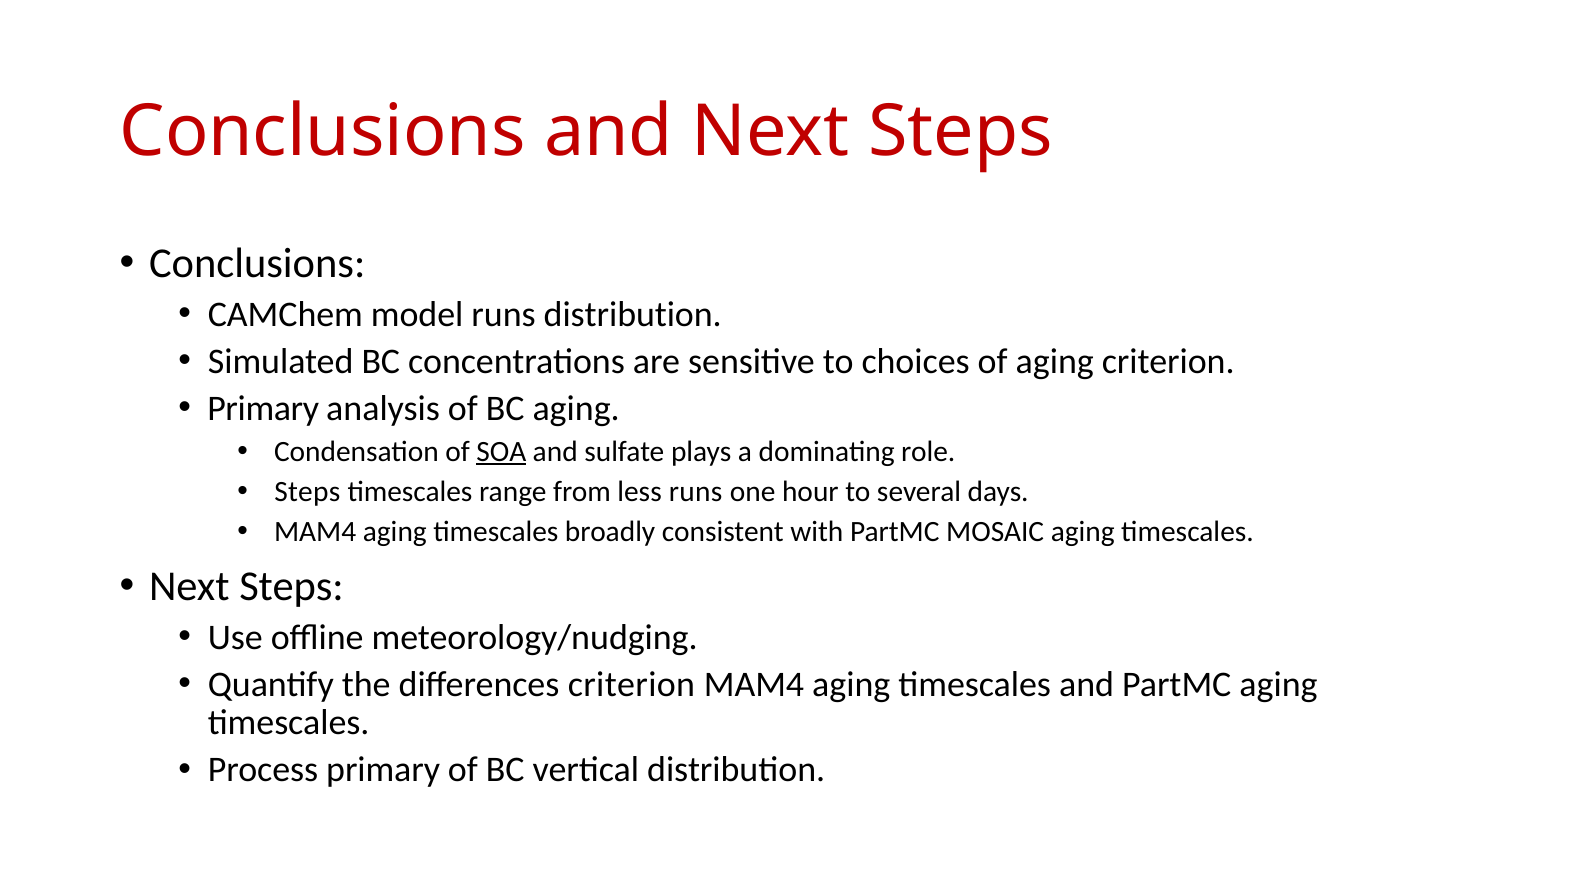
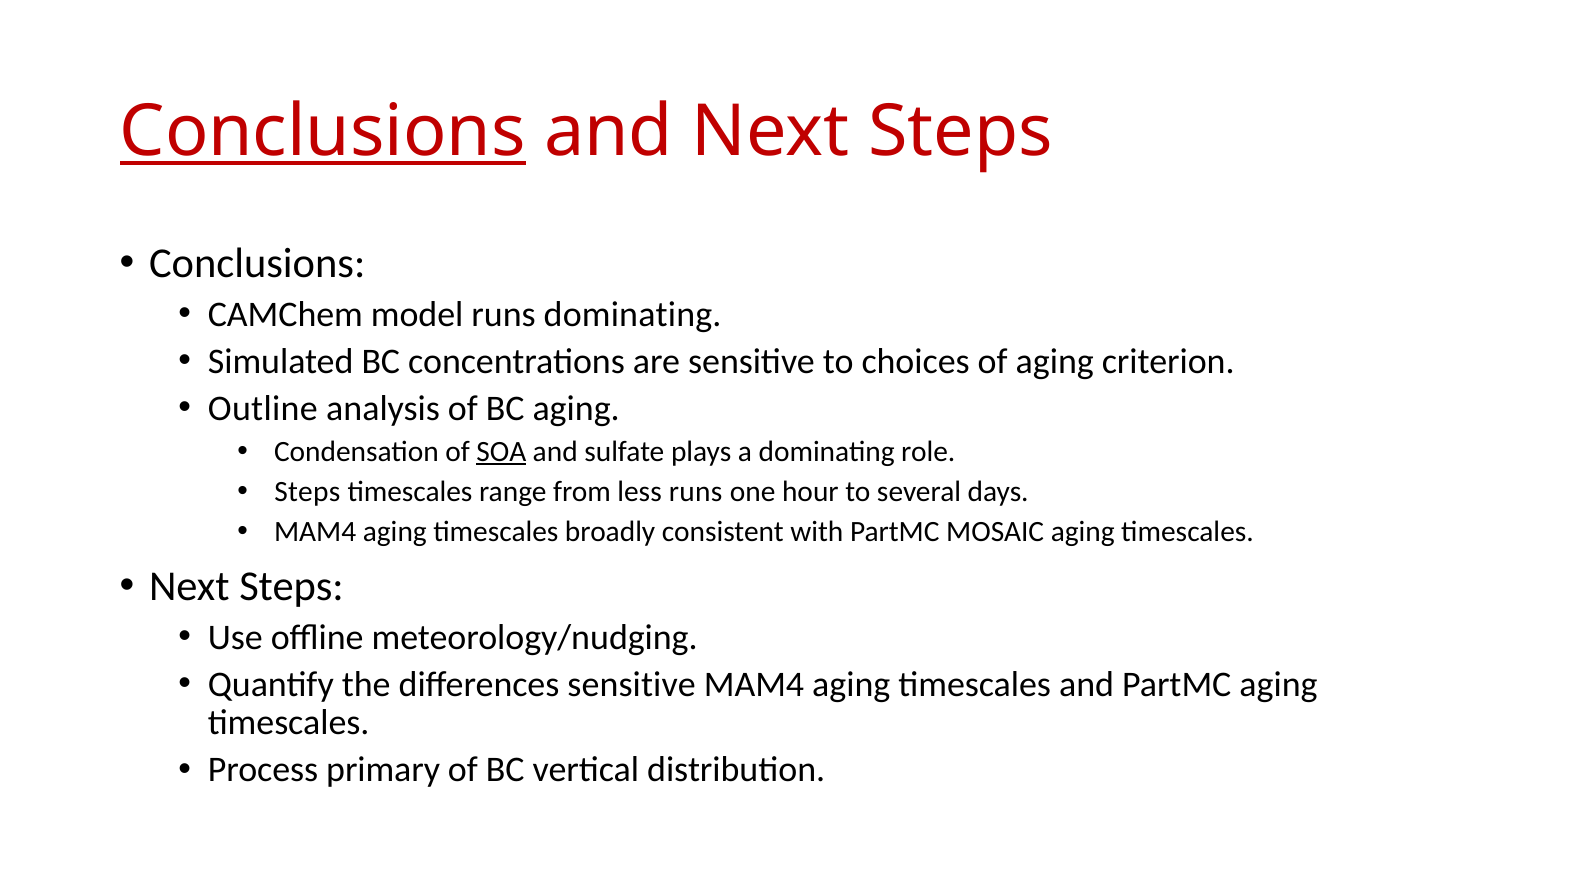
Conclusions underline: none -> present (323, 132)
runs distribution: distribution -> dominating (633, 314)
Primary: Primary -> Outline (263, 408)
differences criterion: criterion -> sensitive (632, 684)
